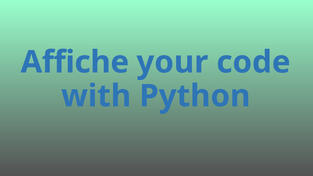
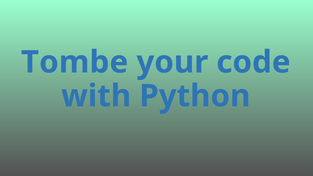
Affiche: Affiche -> Tombe (75, 62)
